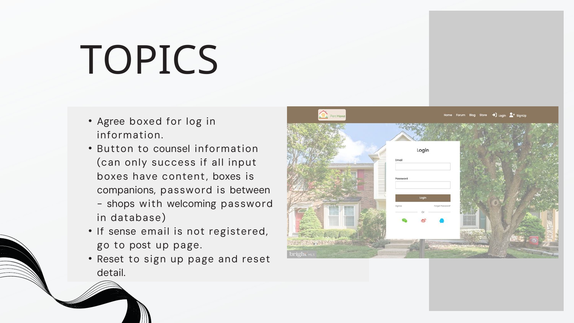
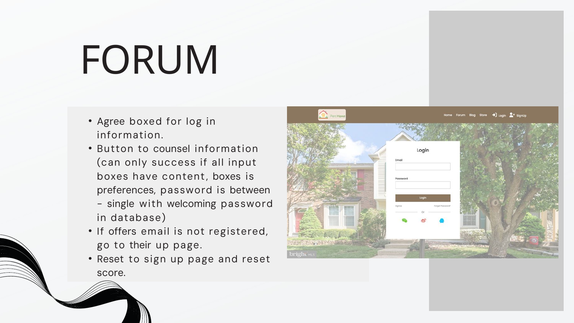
TOPICS: TOPICS -> FORUM (150, 61)
companions: companions -> preferences (126, 190)
shops: shops -> single (121, 204)
sense: sense -> offers (122, 231)
post: post -> their (140, 245)
detail: detail -> score (111, 273)
